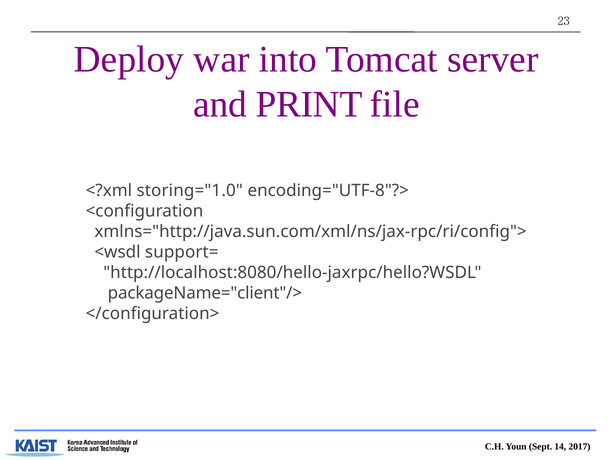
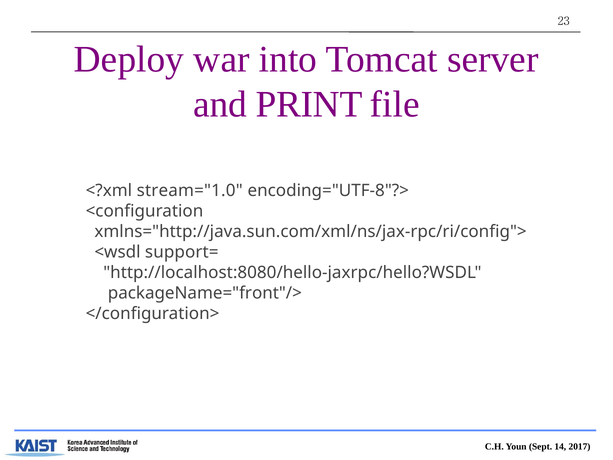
storing="1.0: storing="1.0 -> stream="1.0 (190, 191)
packageName="client"/>: packageName="client"/> -> packageName="front"/> (205, 293)
